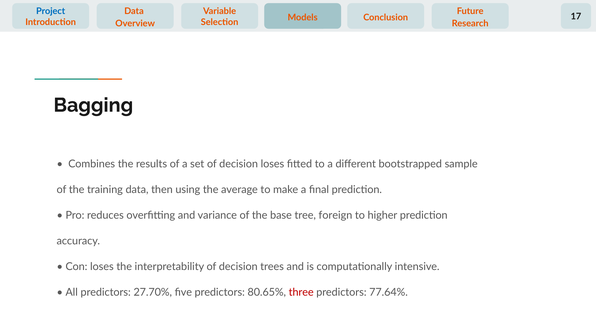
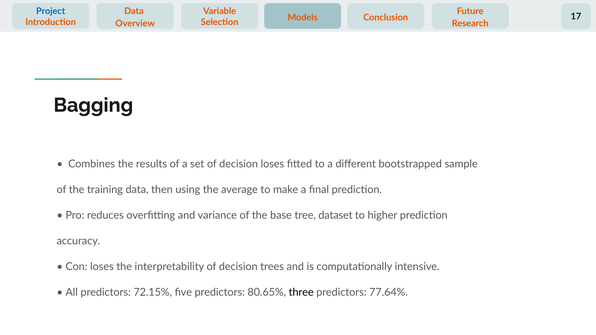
foreign: foreign -> dataset (335, 215)
27.70%: 27.70% -> 72.15% (153, 292)
three colour: red -> black (301, 292)
